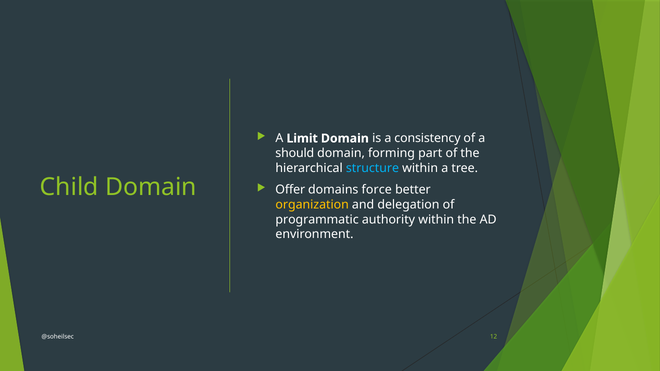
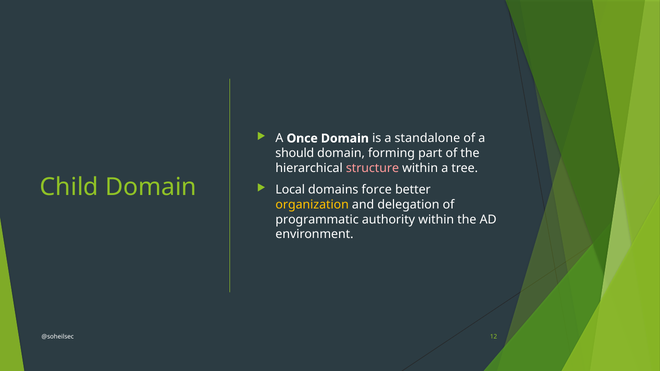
Limit: Limit -> Once (302, 138)
consistency: consistency -> standalone (427, 138)
structure colour: light blue -> pink (372, 168)
Offer: Offer -> Local (290, 190)
